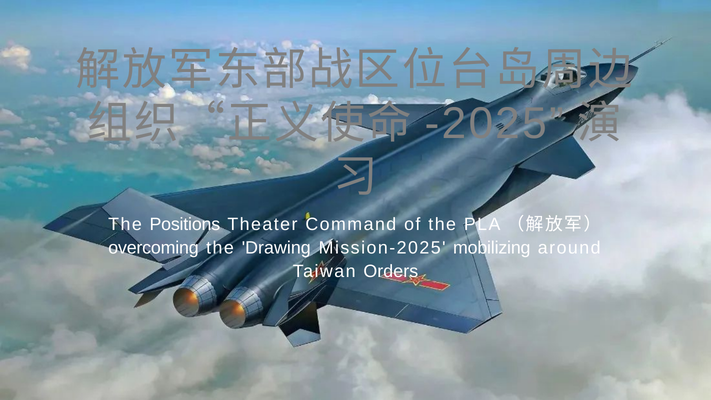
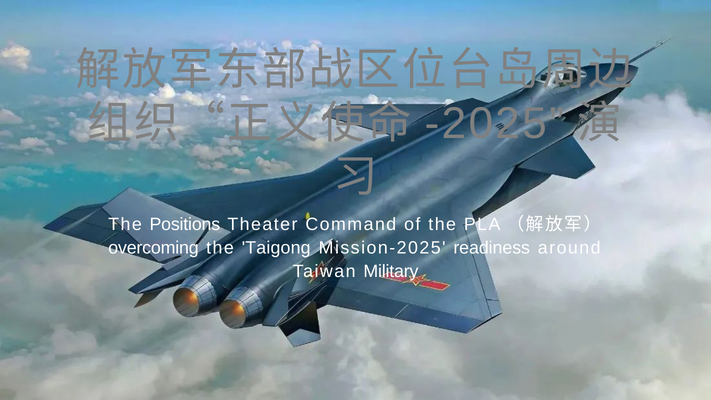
Drawing: Drawing -> Taigong (276, 248)
mobilizing: mobilizing -> readiness (492, 248)
Orders: Orders -> Military (391, 271)
